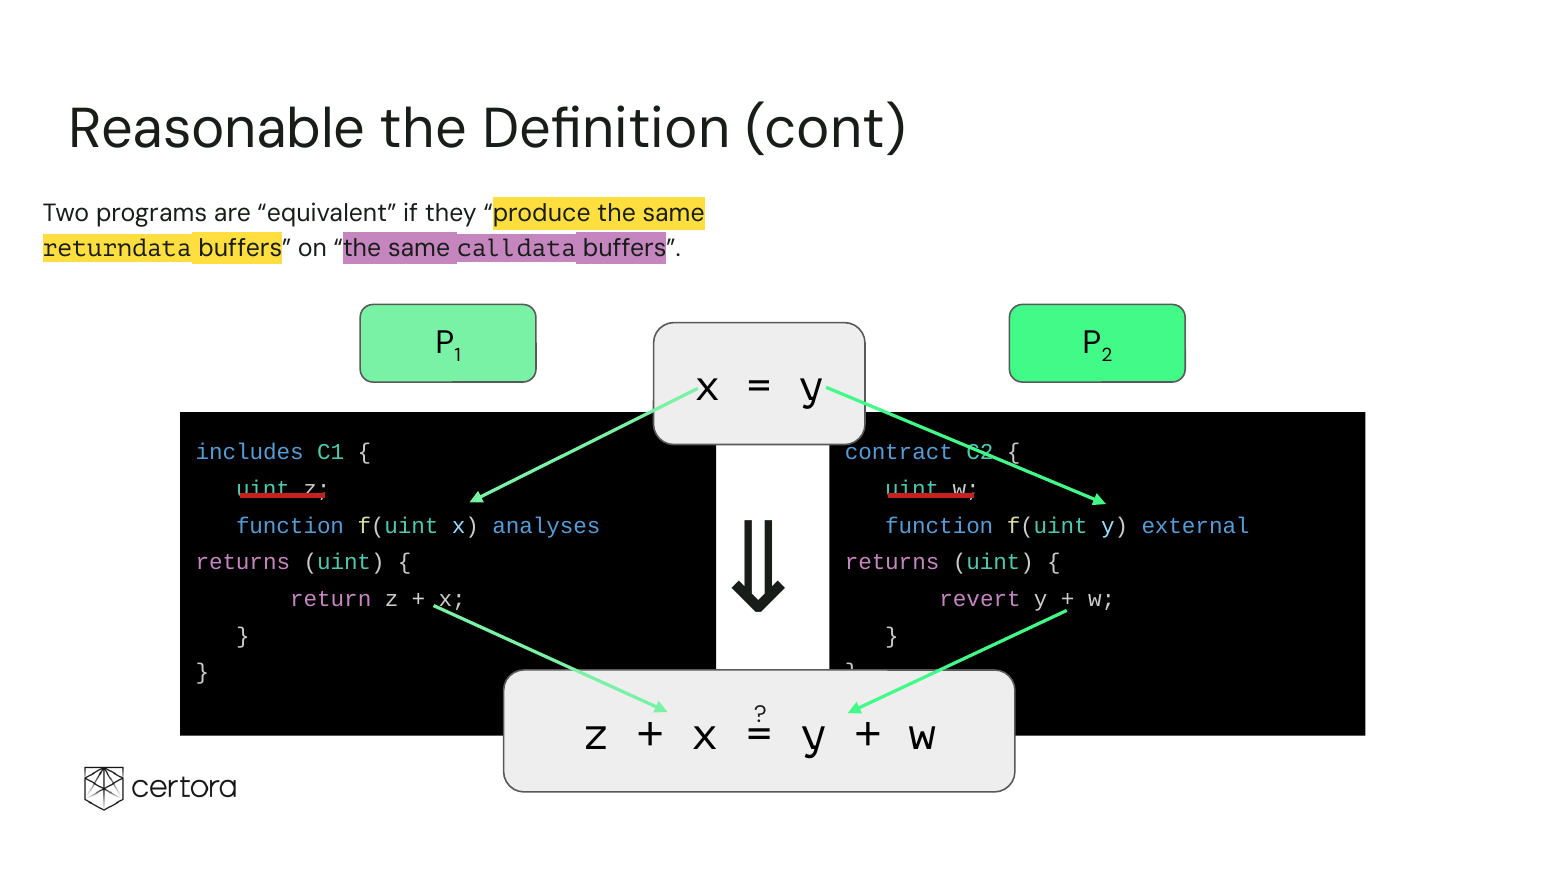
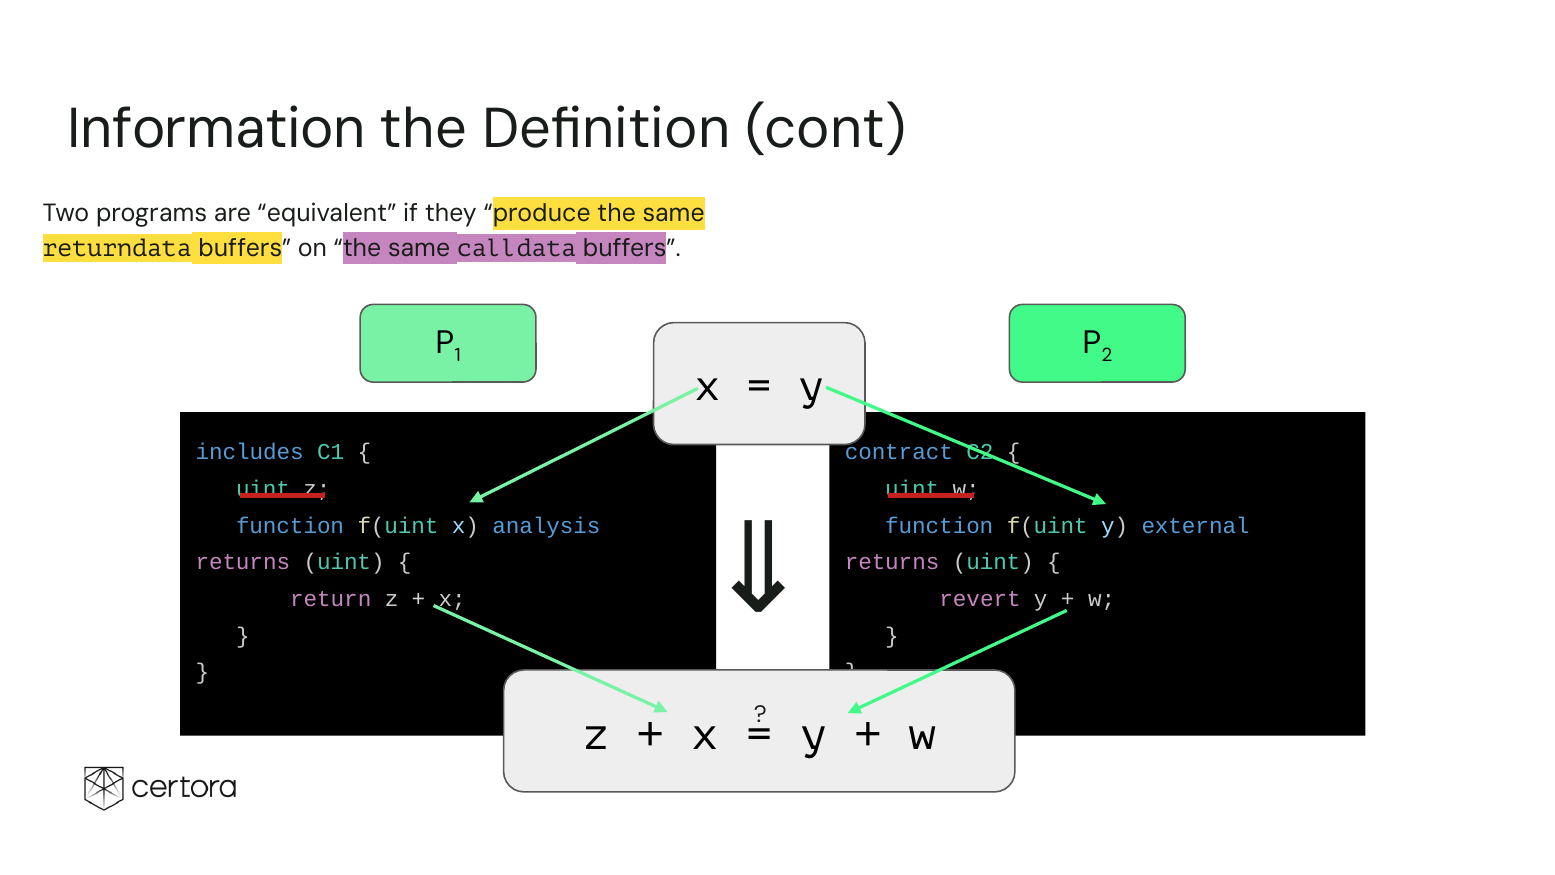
Reasonable: Reasonable -> Information (217, 129)
analyses: analyses -> analysis (546, 526)
